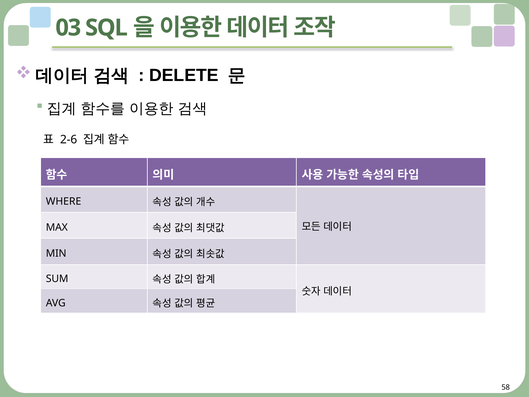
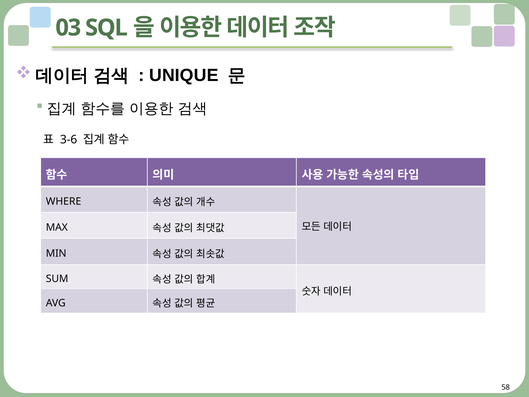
DELETE: DELETE -> UNIQUE (184, 75)
2-6: 2-6 -> 3-6 (69, 139)
